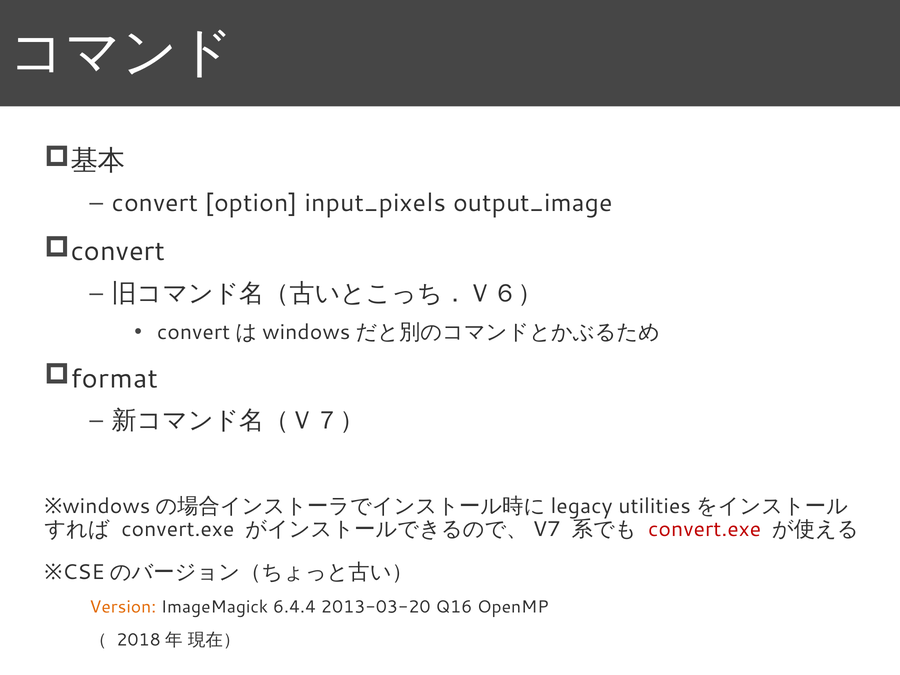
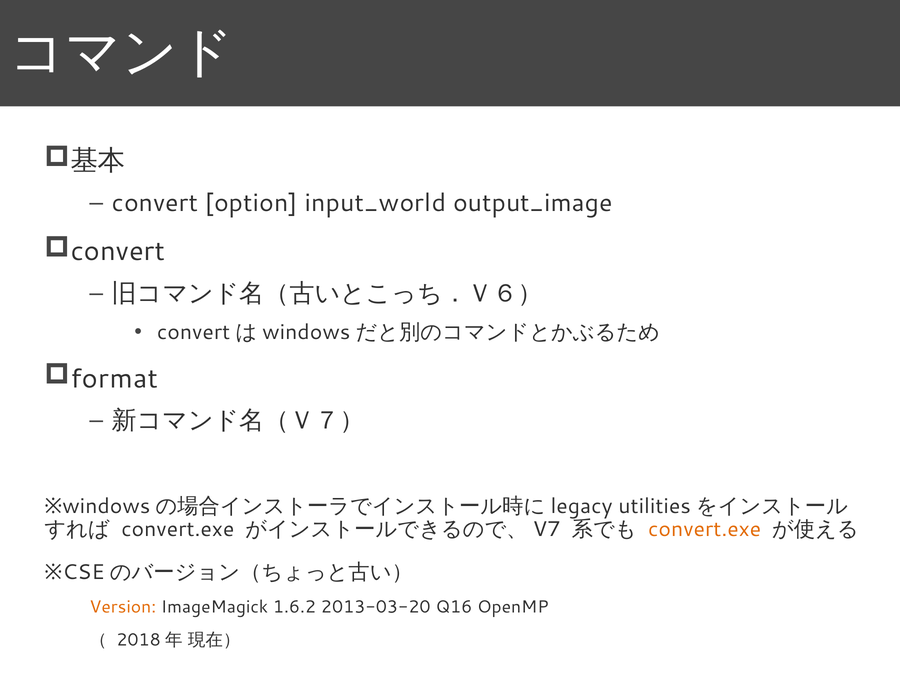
input_pixels: input_pixels -> input_world (375, 203)
convert.exe colour: red -> orange (705, 529)
6.4.4: 6.4.4 -> 1.6.2 (294, 607)
